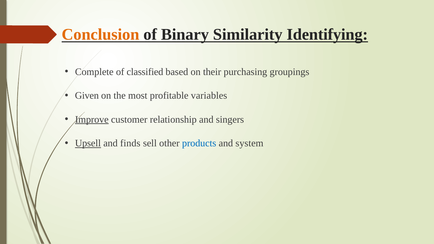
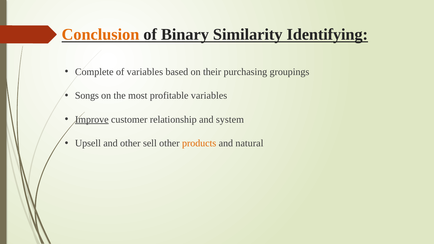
of classified: classified -> variables (145, 72)
Given: Given -> Songs (87, 96)
singers: singers -> system (230, 120)
Upsell underline: present -> none (88, 143)
and finds: finds -> other (130, 143)
products colour: blue -> orange (199, 143)
system: system -> natural (249, 143)
